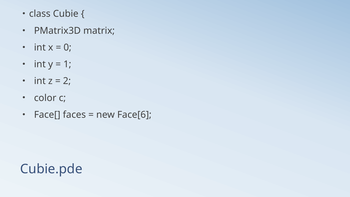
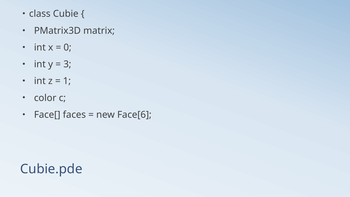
1: 1 -> 3 (67, 64)
2: 2 -> 1 (67, 81)
